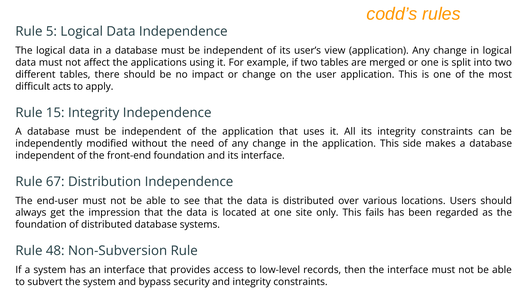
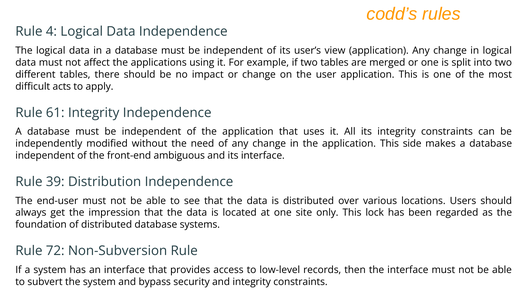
5: 5 -> 4 (51, 32)
15: 15 -> 61 (55, 113)
front-end foundation: foundation -> ambiguous (179, 155)
67: 67 -> 39 (55, 182)
fails: fails -> lock (375, 212)
48: 48 -> 72 (55, 251)
